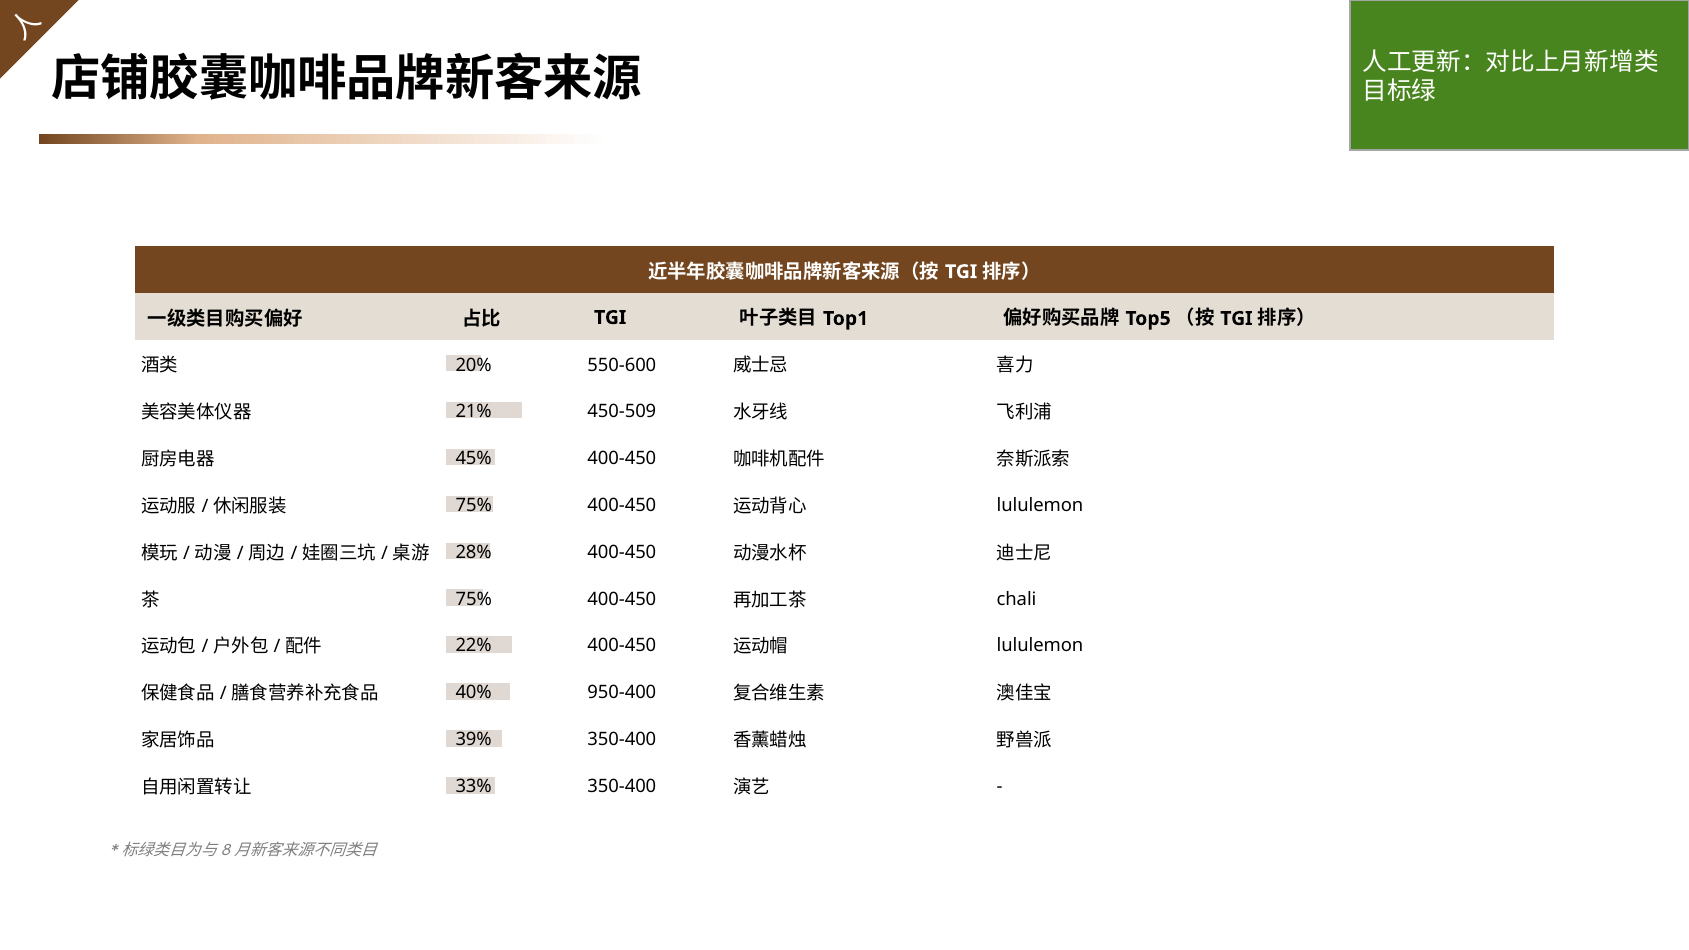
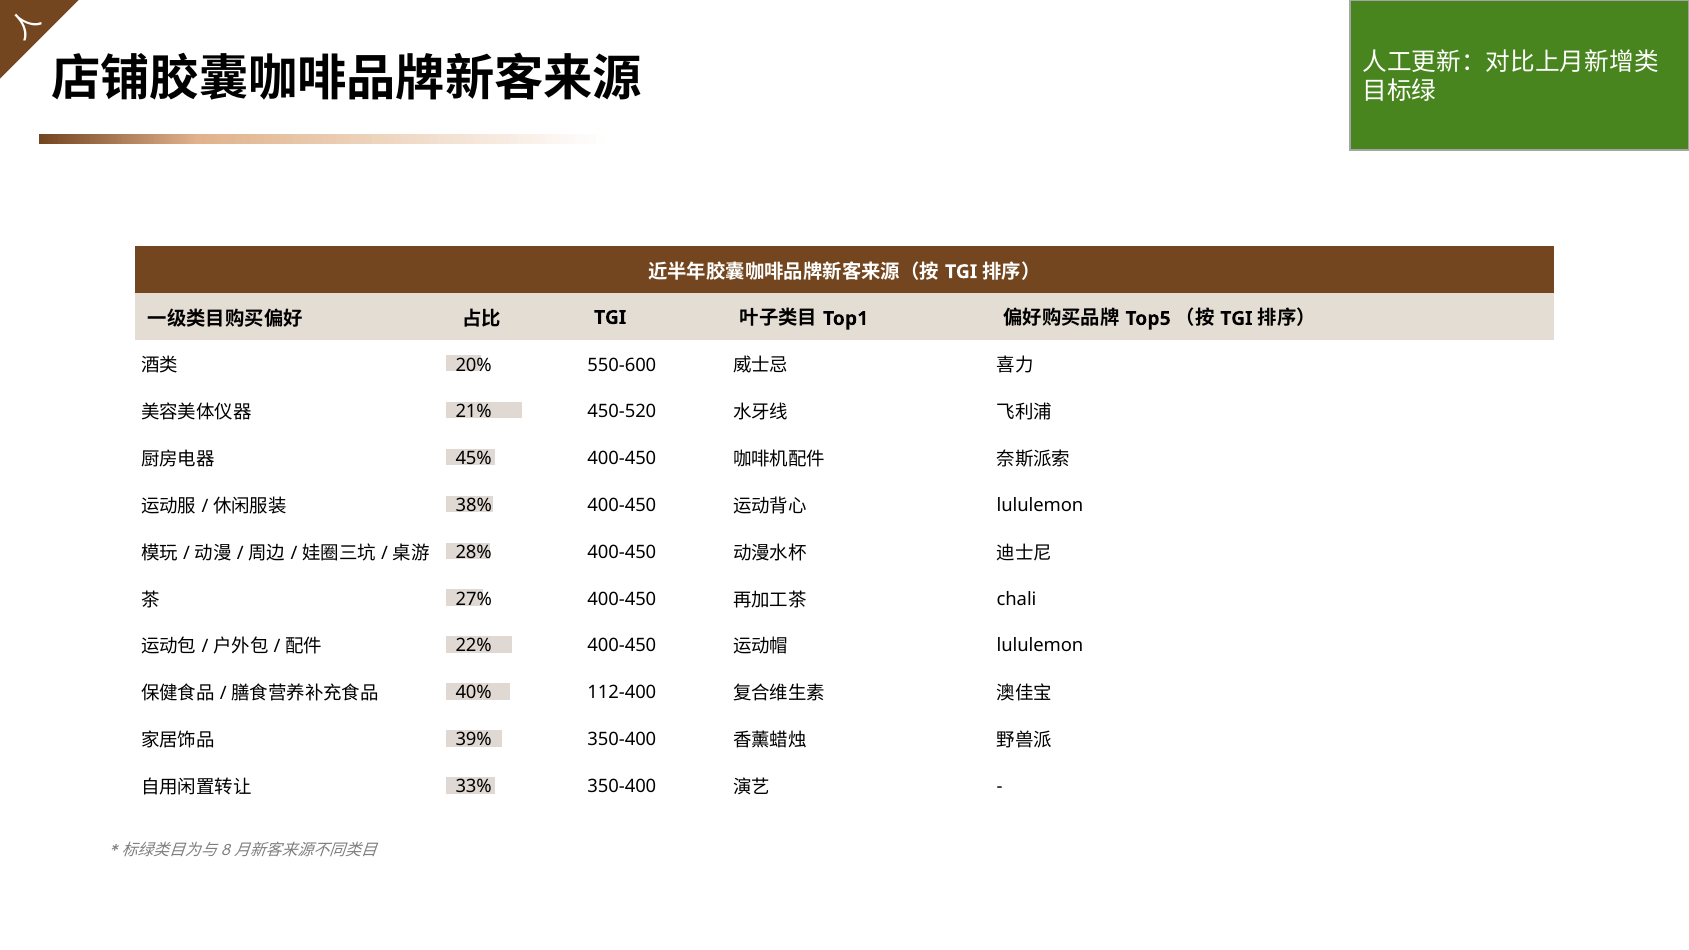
450-509: 450-509 -> 450-520 (622, 412)
75%: 75% -> 38% (474, 505)
75%: 75% -> 27% (474, 599)
950-400: 950-400 -> 112-400 (622, 693)
